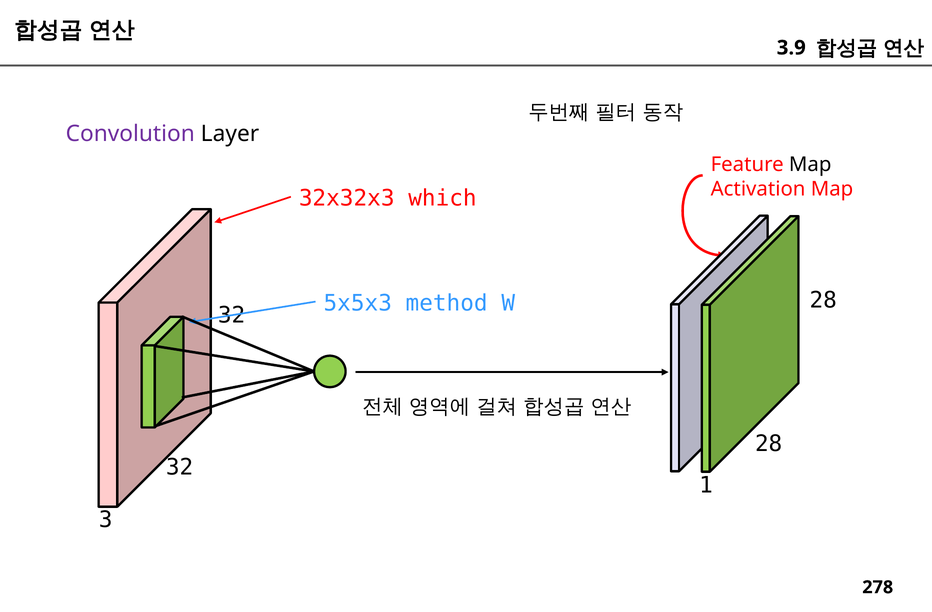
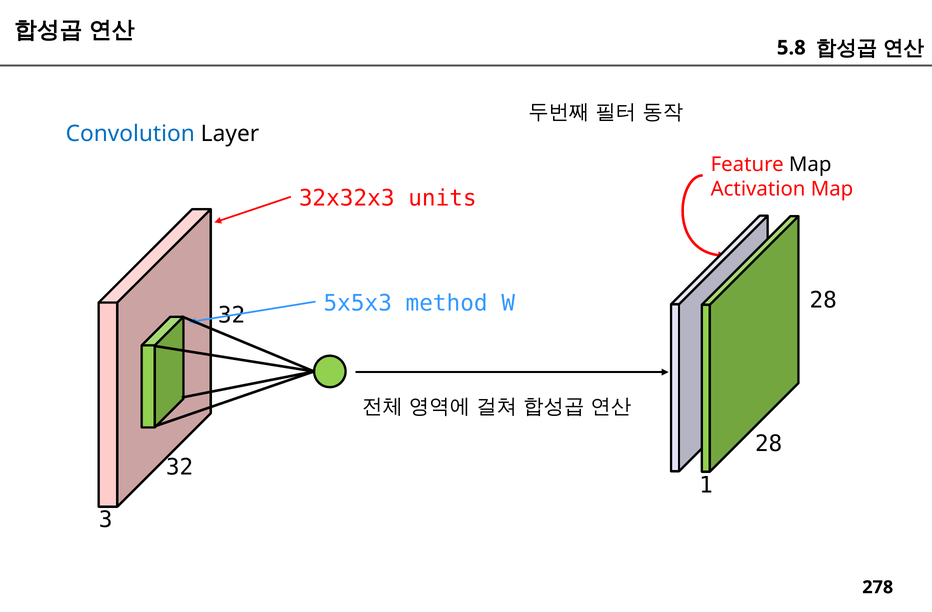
3.9: 3.9 -> 5.8 (791, 48)
Convolution colour: purple -> blue (130, 134)
which: which -> units (442, 198)
